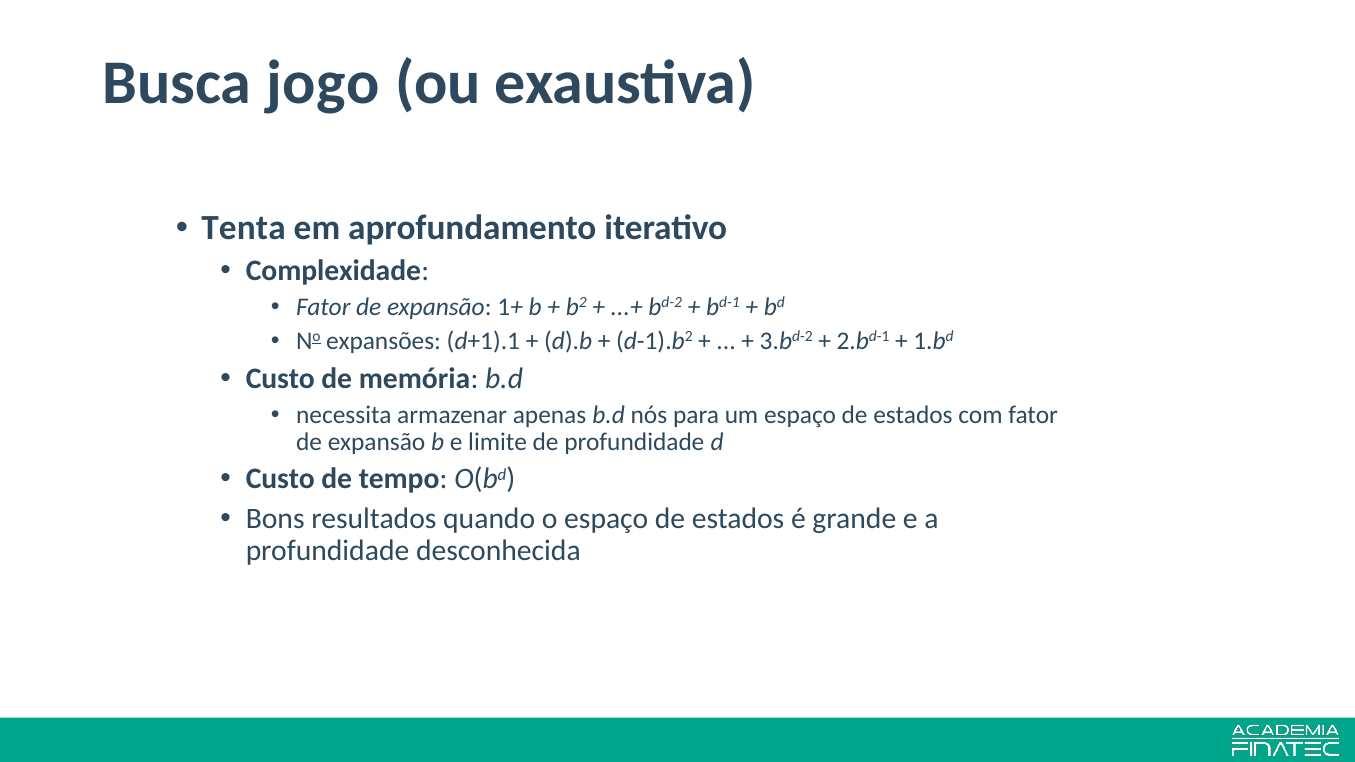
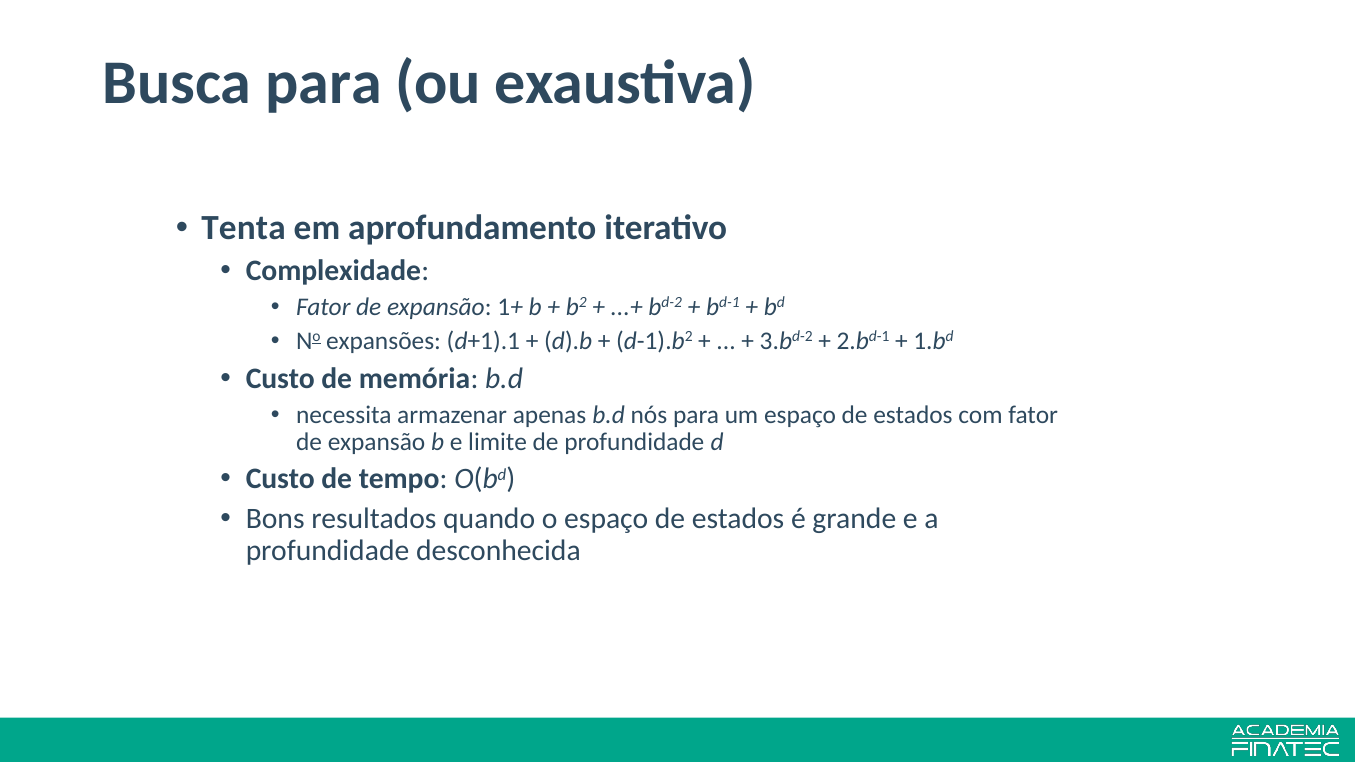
Busca jogo: jogo -> para (324, 83)
